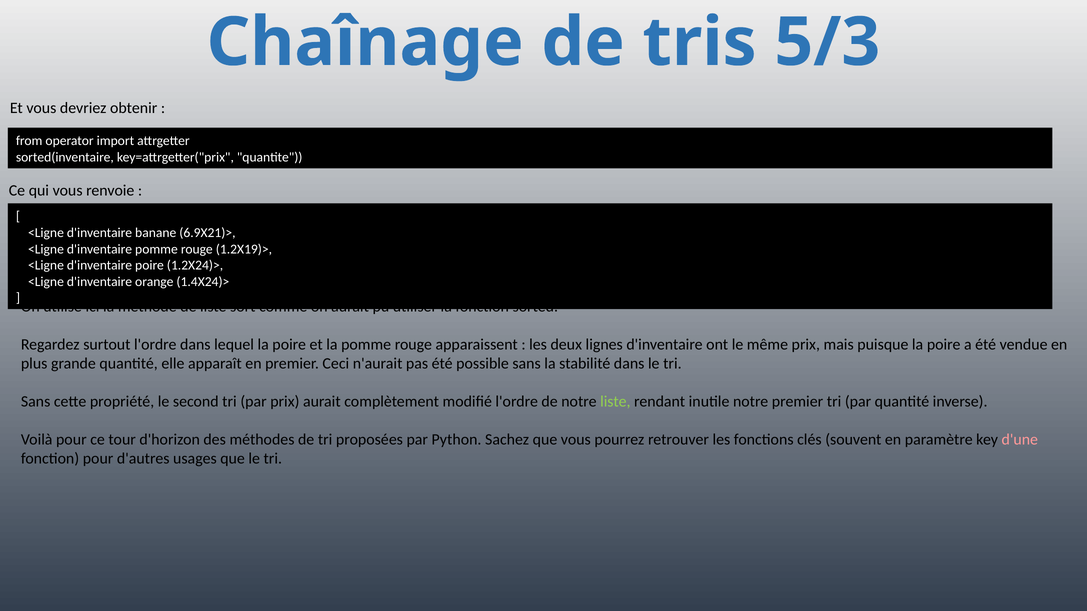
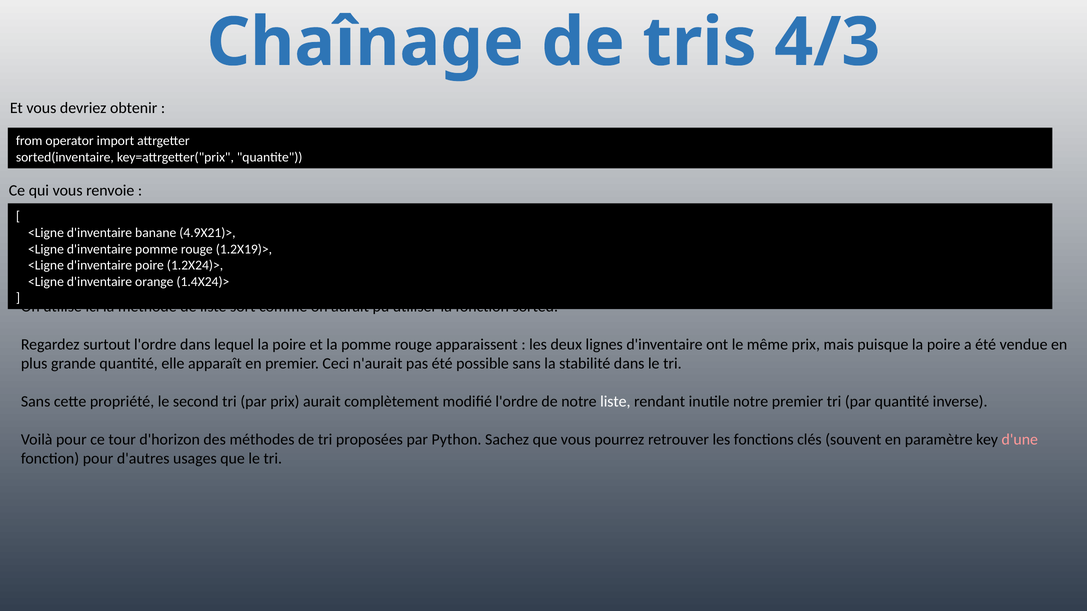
5/3: 5/3 -> 4/3 (827, 43)
6.9X21)>: 6.9X21)> -> 4.9X21)> (207, 233)
liste colour: light green -> white (615, 402)
